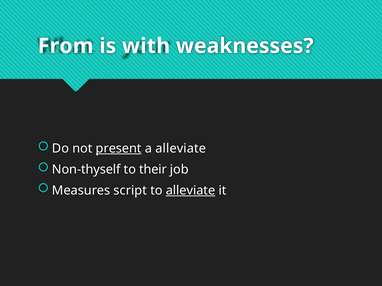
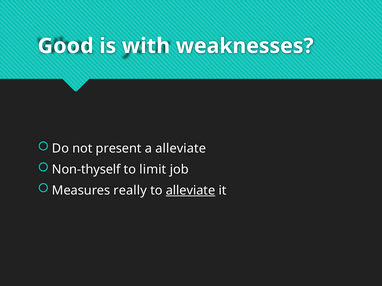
From: From -> Good (66, 46)
present underline: present -> none (119, 149)
their: their -> limit (153, 170)
script: script -> really (130, 191)
